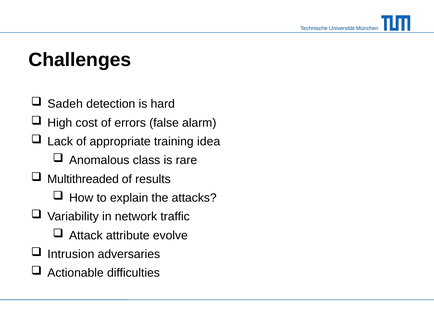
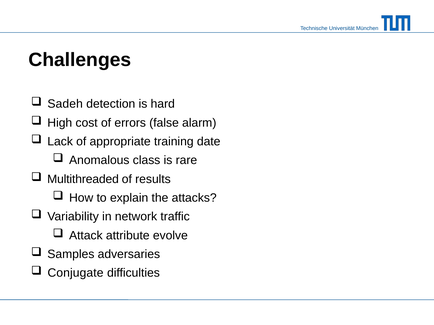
idea: idea -> date (209, 142)
Intrusion: Intrusion -> Samples (71, 255)
Actionable: Actionable -> Conjugate (75, 273)
